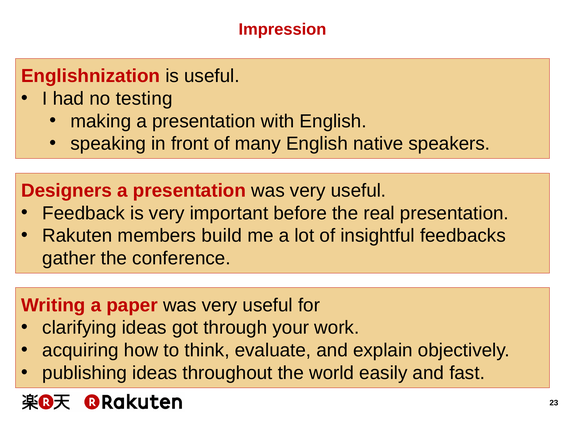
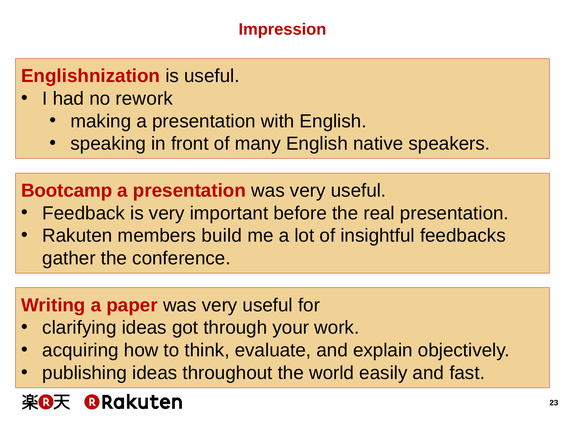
testing: testing -> rework (144, 98)
Designers: Designers -> Bootcamp (67, 190)
